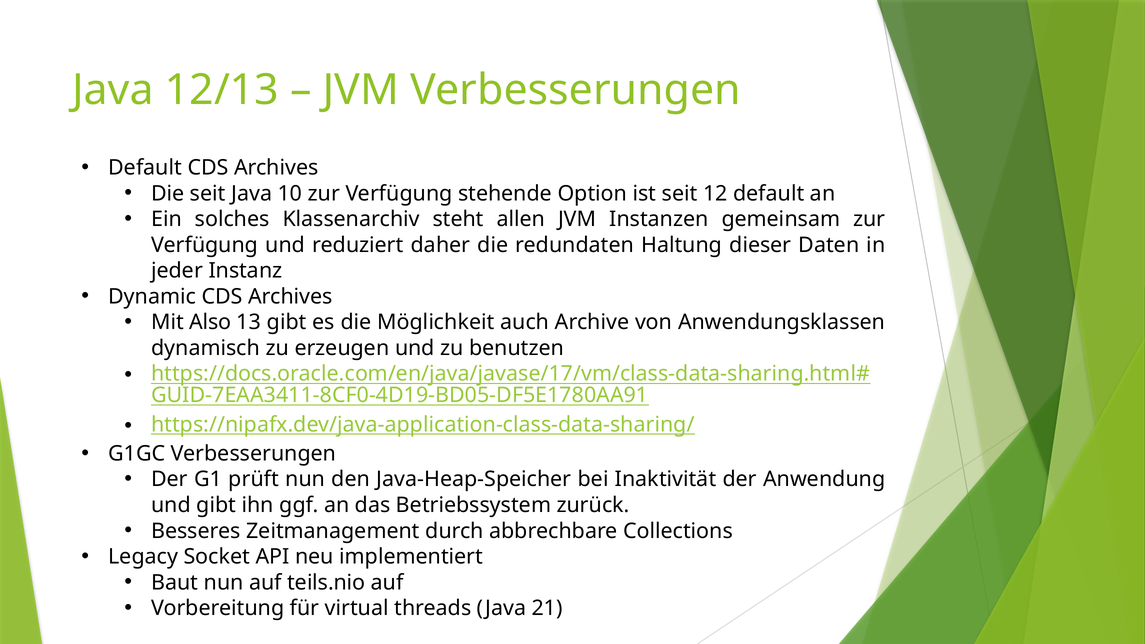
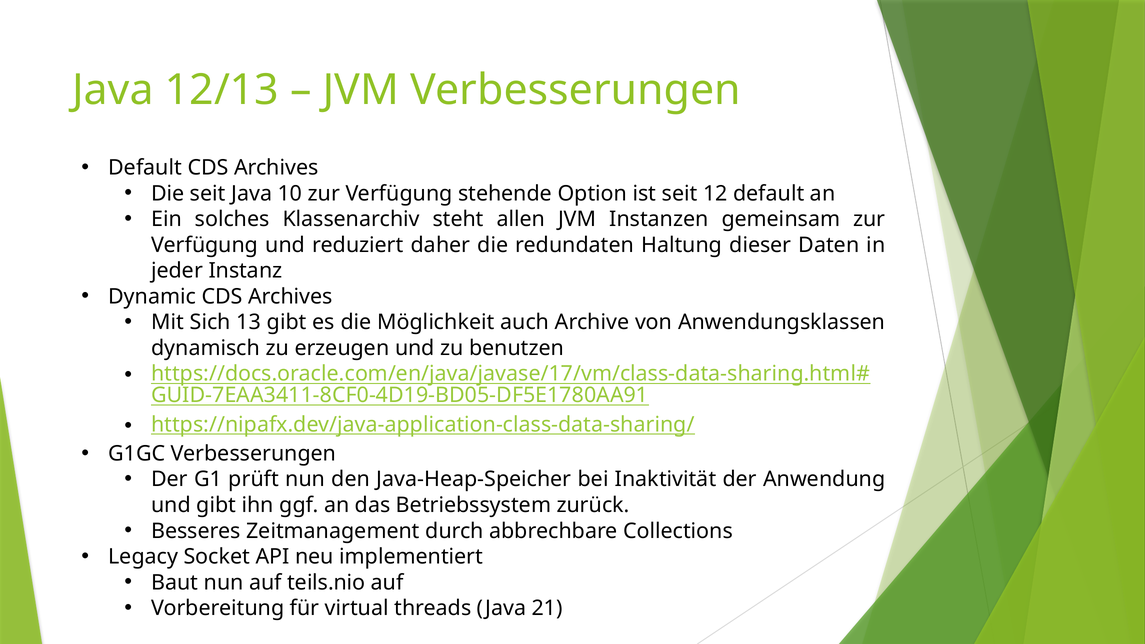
Also: Also -> Sich (210, 322)
